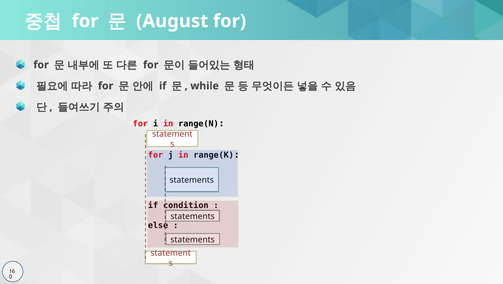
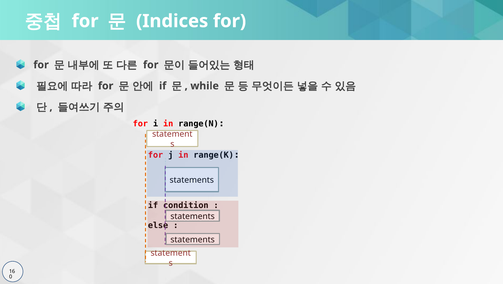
August: August -> Indices (172, 21)
